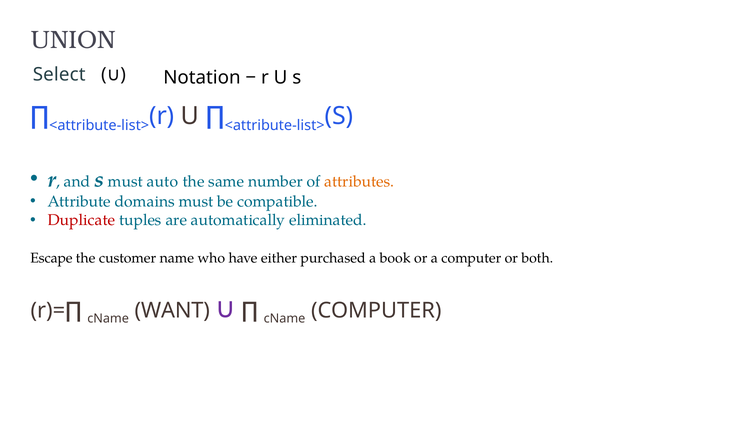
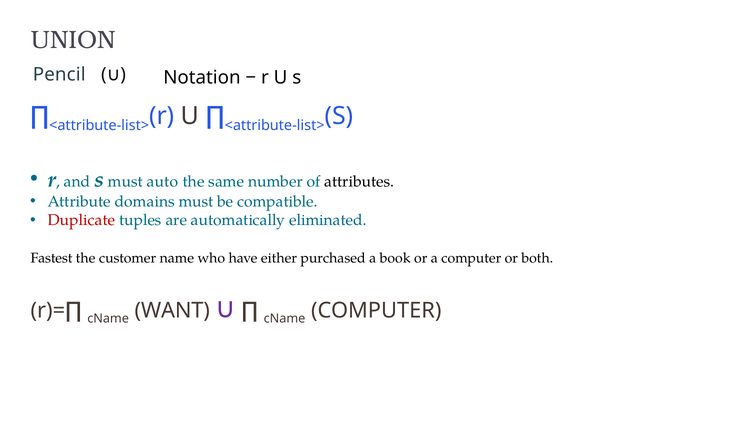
Select: Select -> Pencil (59, 75)
attributes colour: orange -> black (359, 181)
Escape: Escape -> Fastest (51, 258)
